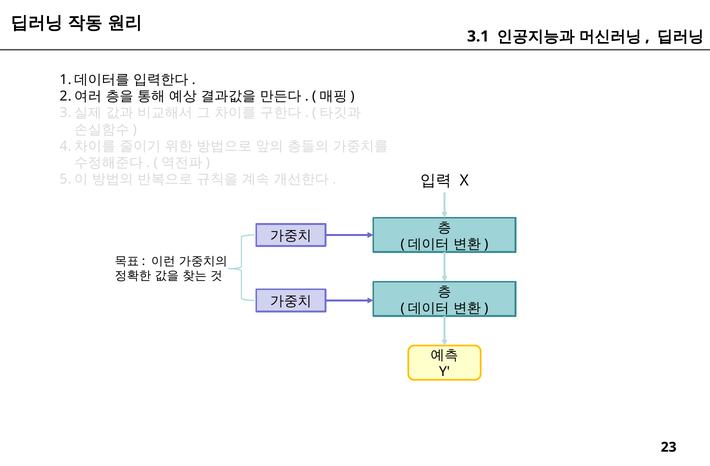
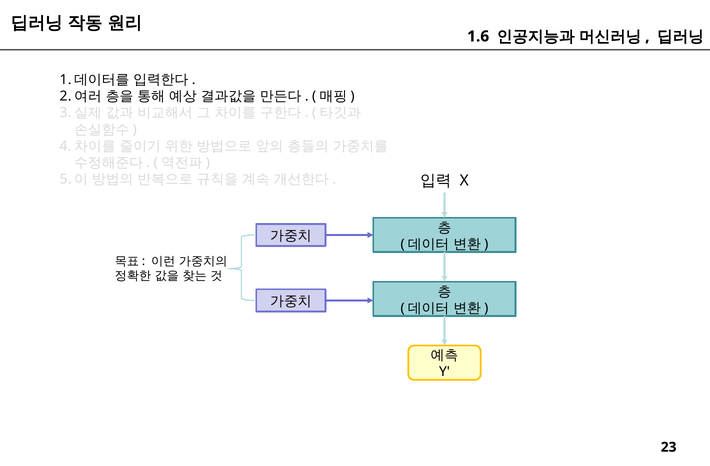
3.1: 3.1 -> 1.6 (478, 36)
